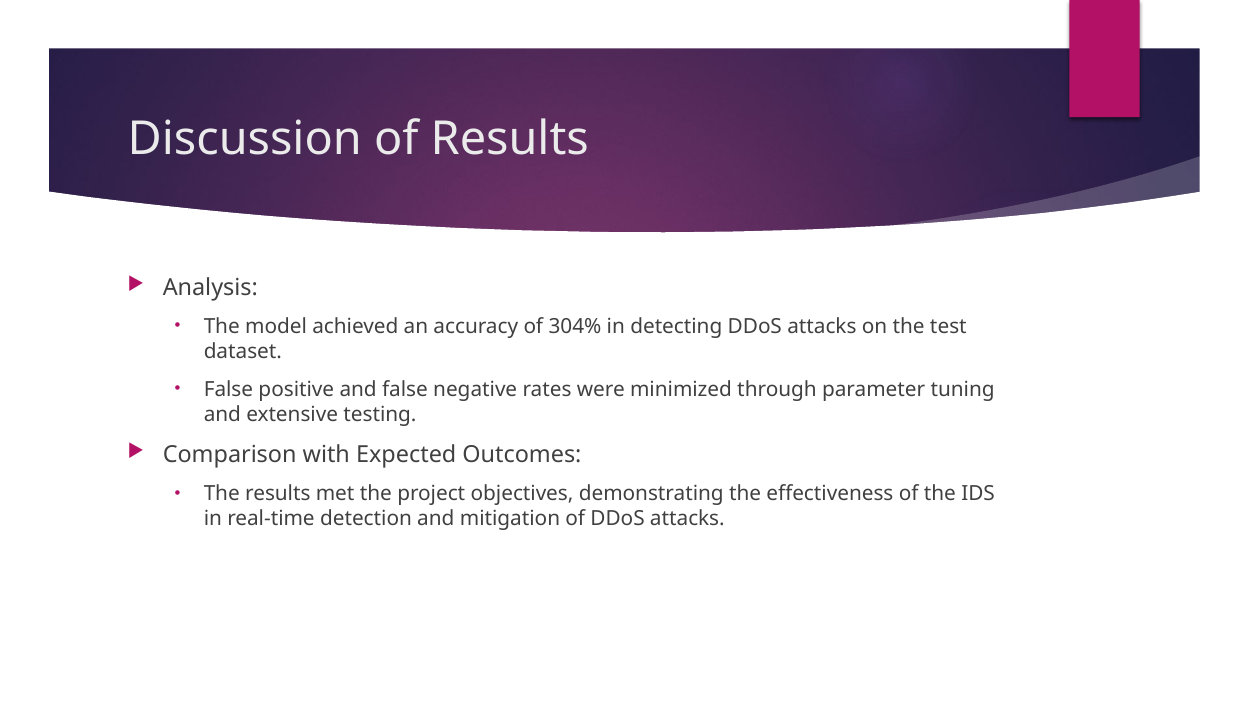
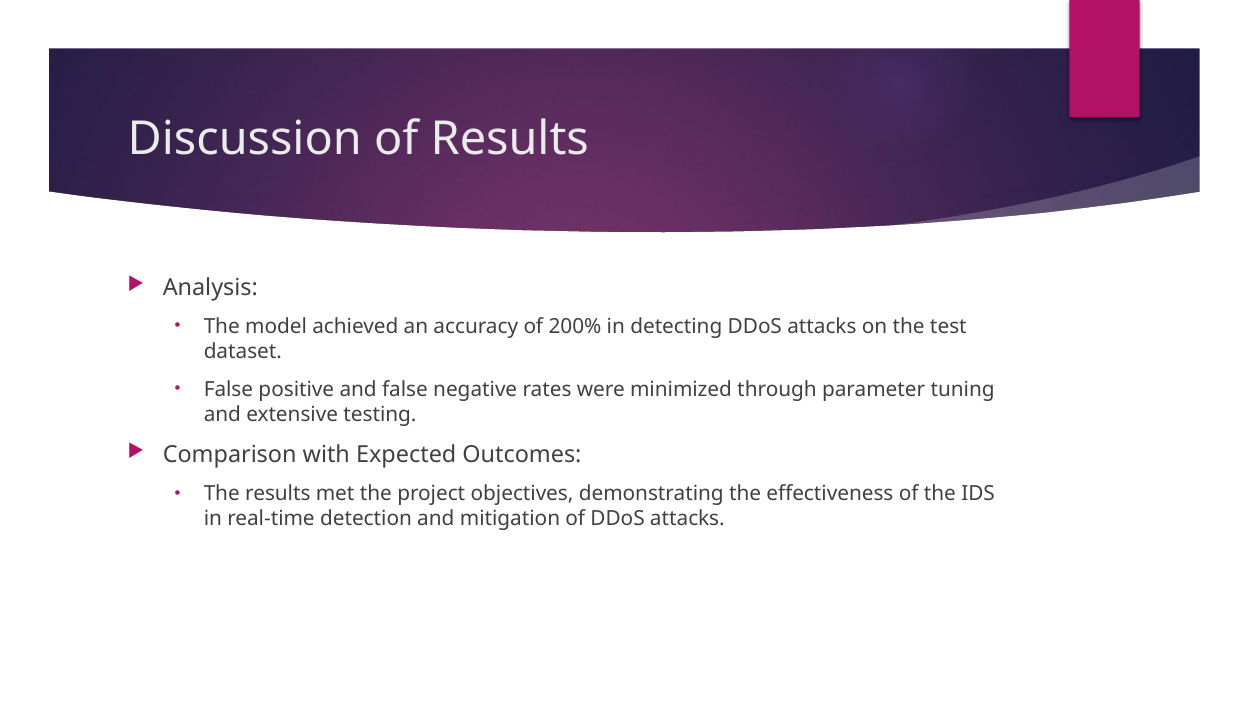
304%: 304% -> 200% (575, 326)
